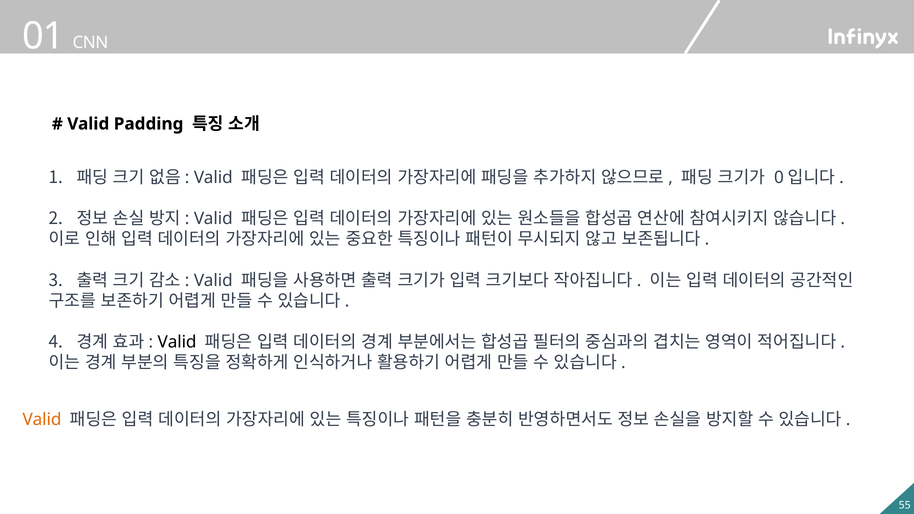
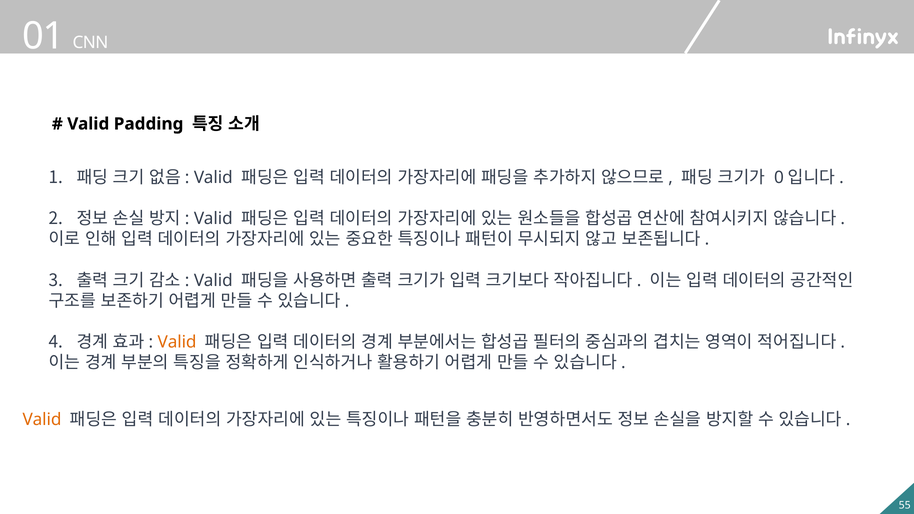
Valid colour: black -> orange (177, 342)
